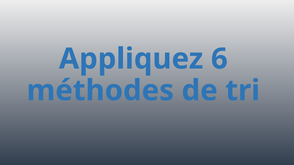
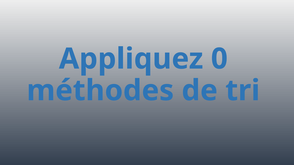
6: 6 -> 0 (219, 59)
